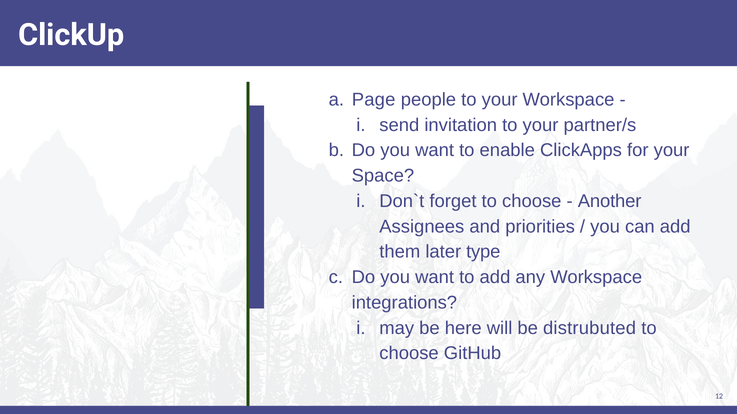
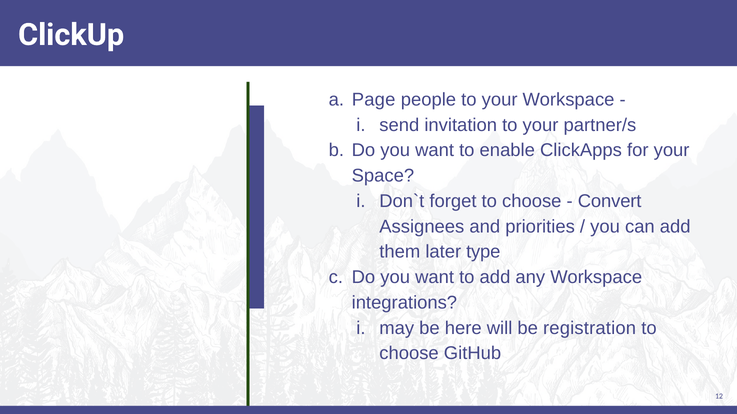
Another: Another -> Convert (610, 201)
distrubuted: distrubuted -> registration (590, 328)
